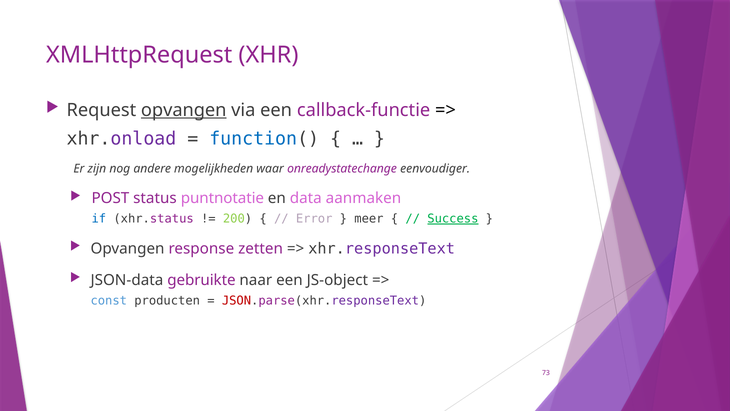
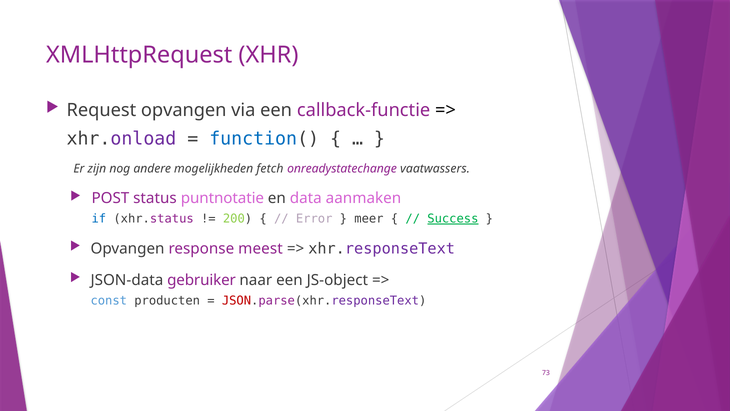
opvangen underline: present -> none (184, 110)
waar: waar -> fetch (270, 168)
eenvoudiger: eenvoudiger -> vaatwassers (435, 168)
zetten: zetten -> meest (260, 248)
gebruikte: gebruikte -> gebruiker (201, 280)
